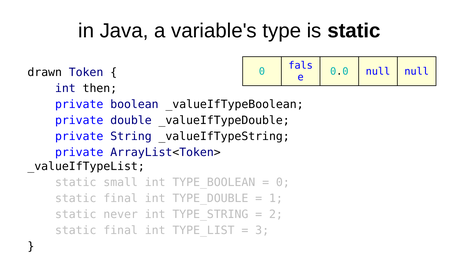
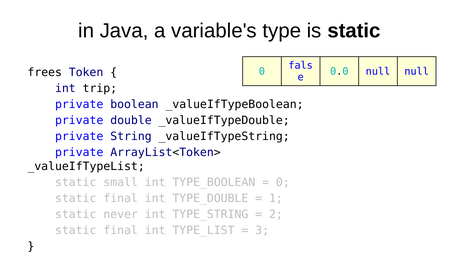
drawn: drawn -> frees (45, 72)
then: then -> trip (100, 88)
